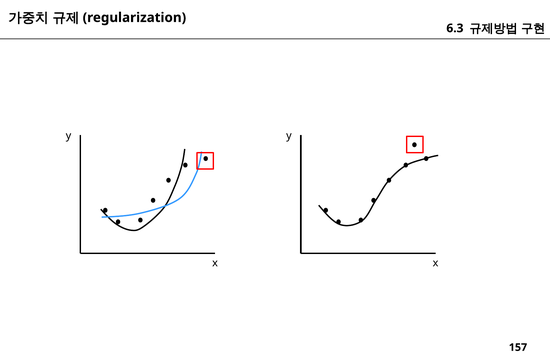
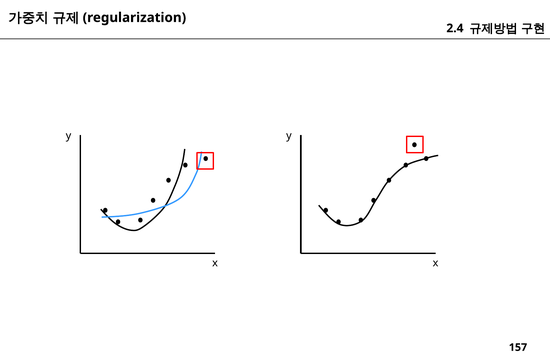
6.3: 6.3 -> 2.4 (455, 28)
